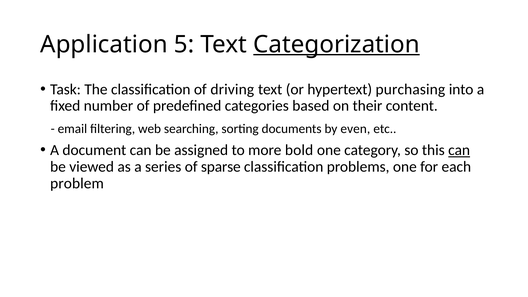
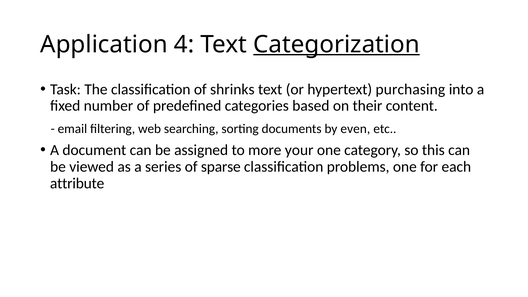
5: 5 -> 4 (184, 44)
driving: driving -> shrinks (232, 89)
bold: bold -> your (299, 150)
can underline: present -> none (459, 150)
problem: problem -> attribute (77, 183)
